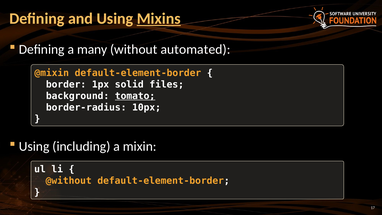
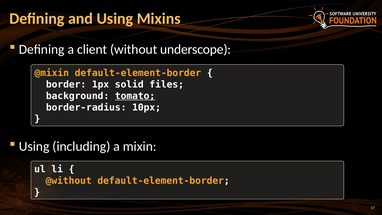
Mixins underline: present -> none (159, 19)
many: many -> client (92, 49)
automated: automated -> underscope (196, 49)
